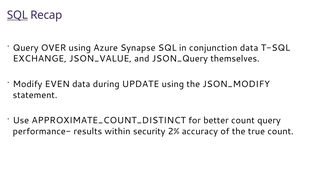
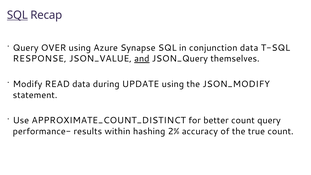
EXCHANGE: EXCHANGE -> RESPONSE (40, 59)
and underline: none -> present (142, 59)
EVEN: EVEN -> READ (57, 84)
security: security -> hashing (149, 131)
